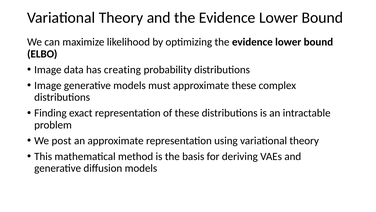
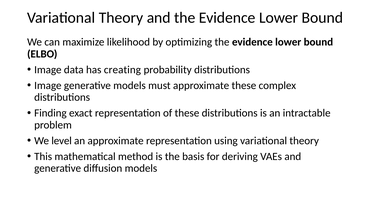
post: post -> level (62, 140)
